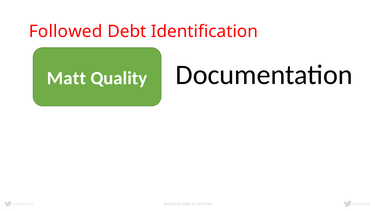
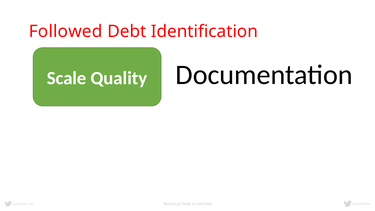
Matt: Matt -> Scale (67, 78)
